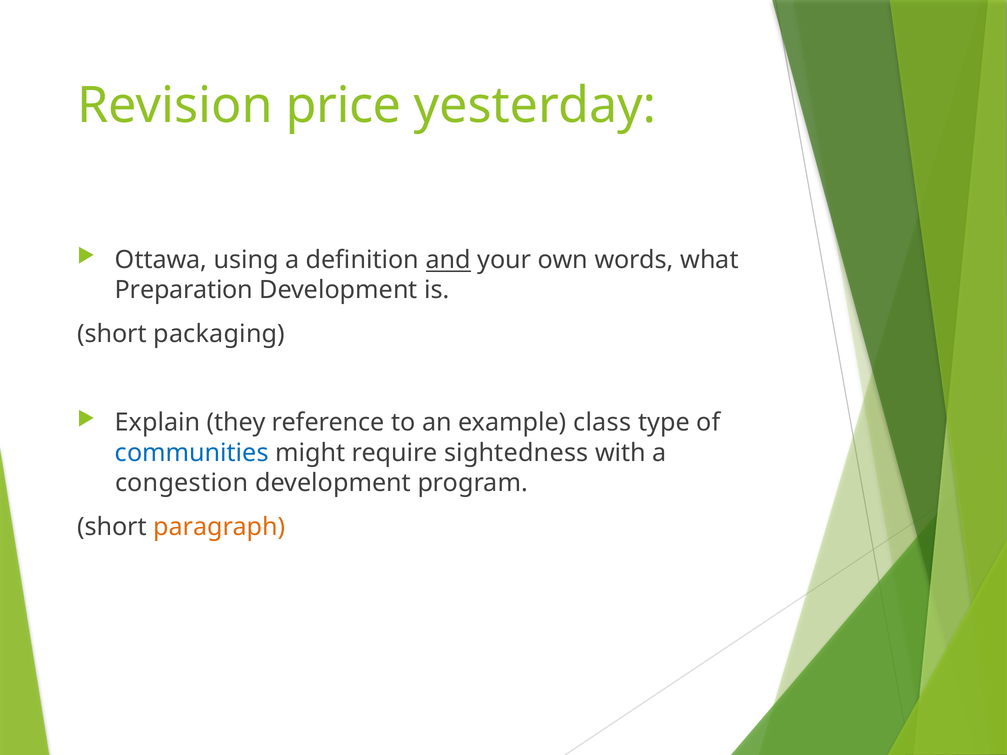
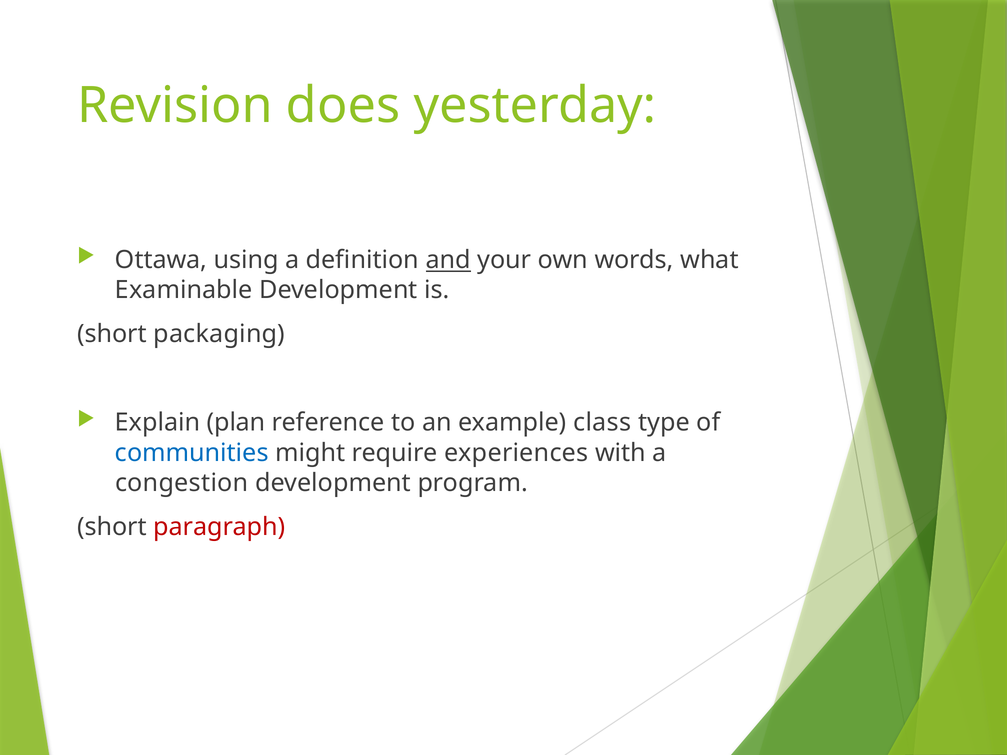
price: price -> does (343, 106)
Preparation: Preparation -> Examinable (184, 290)
they: they -> plan (236, 423)
sightedness: sightedness -> experiences (516, 453)
paragraph colour: orange -> red (219, 527)
